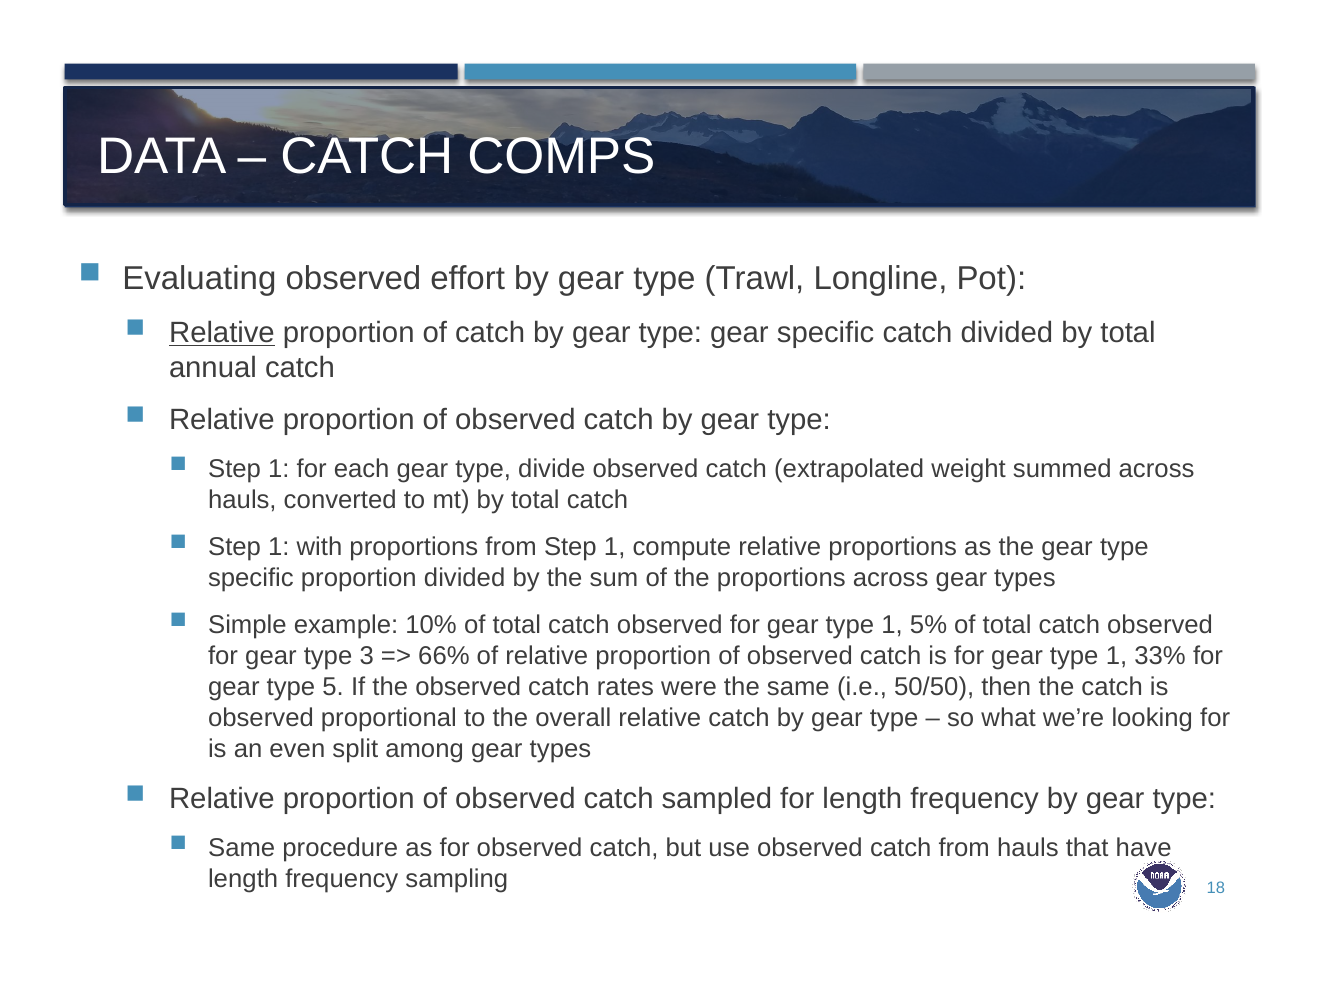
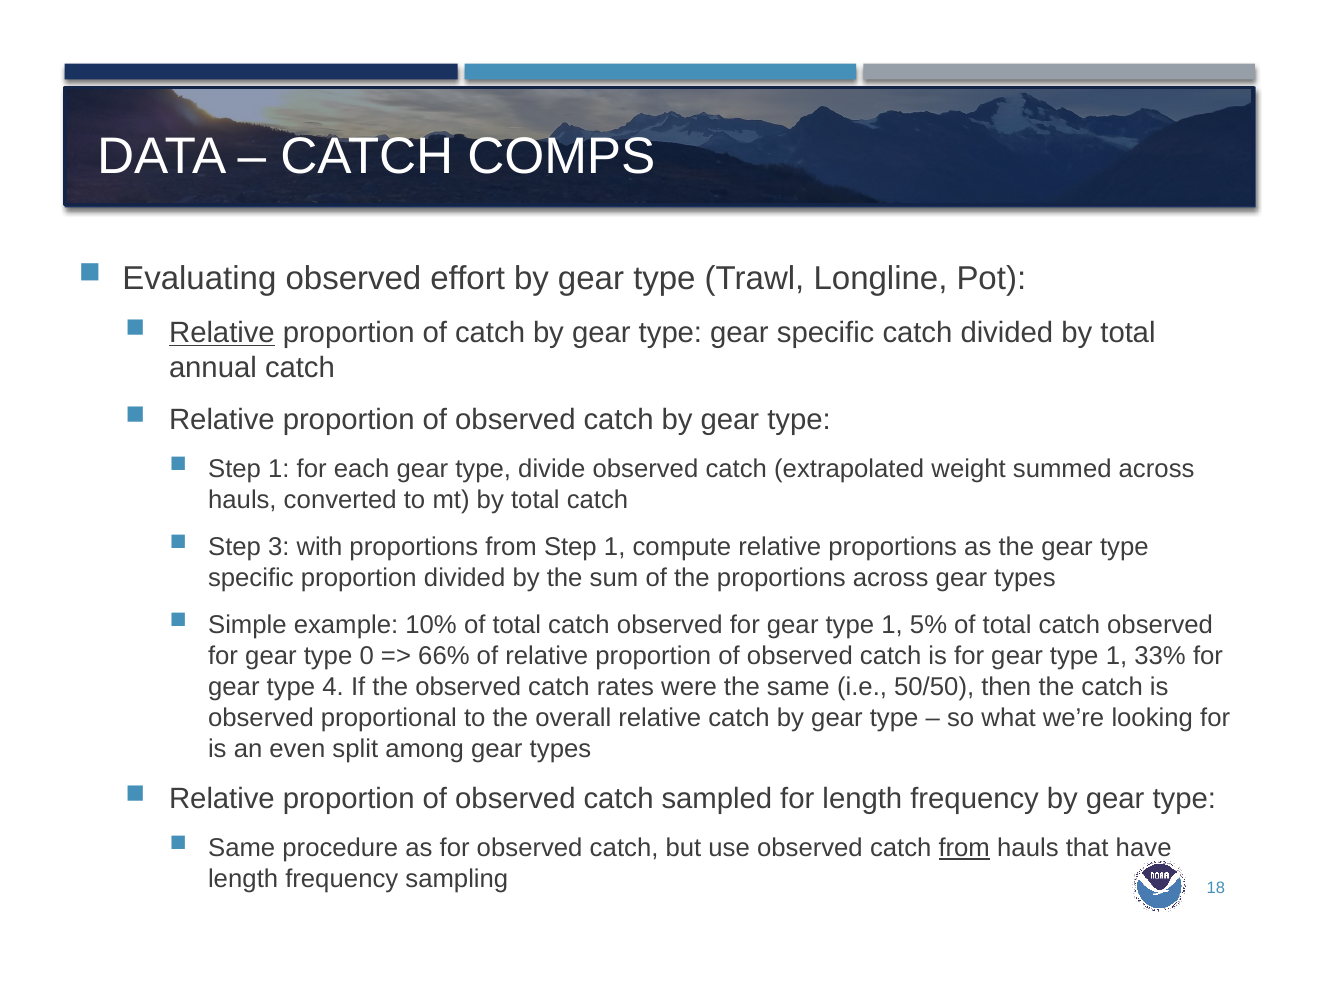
1: 1 -> 3 (279, 547)
3: 3 -> 0 (367, 656)
5: 5 -> 4 (333, 687)
from underline: none -> present (964, 848)
